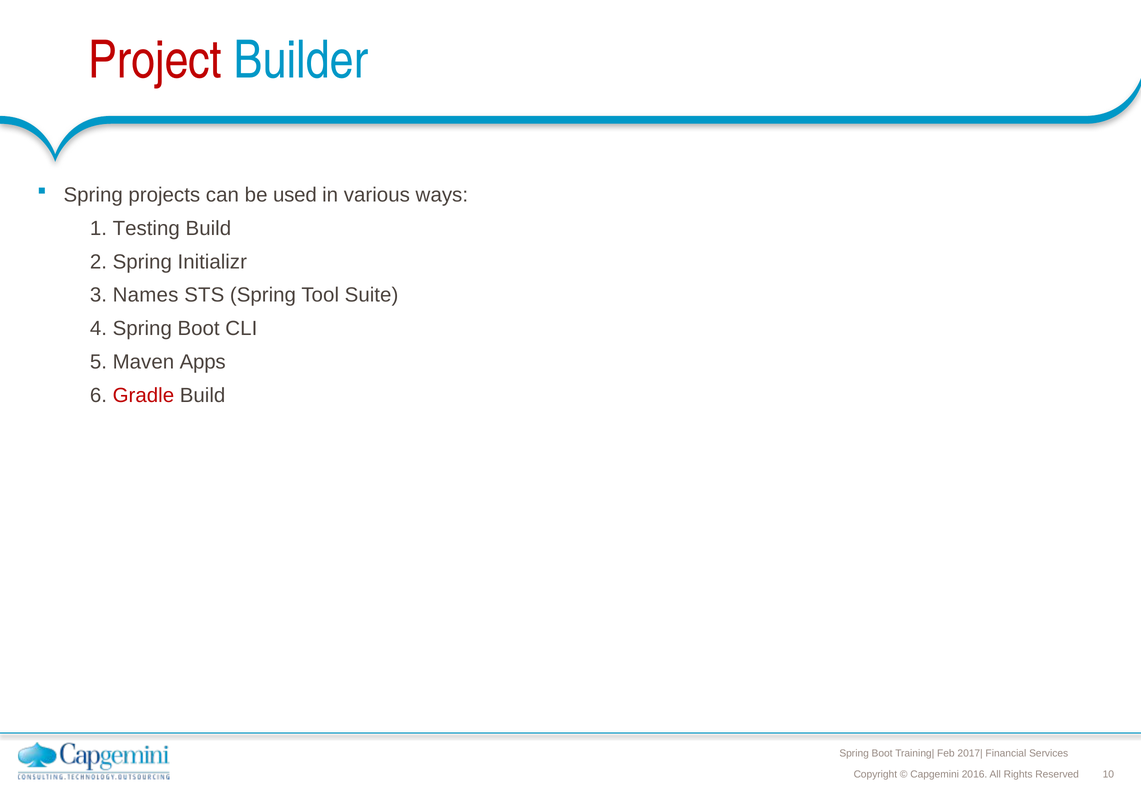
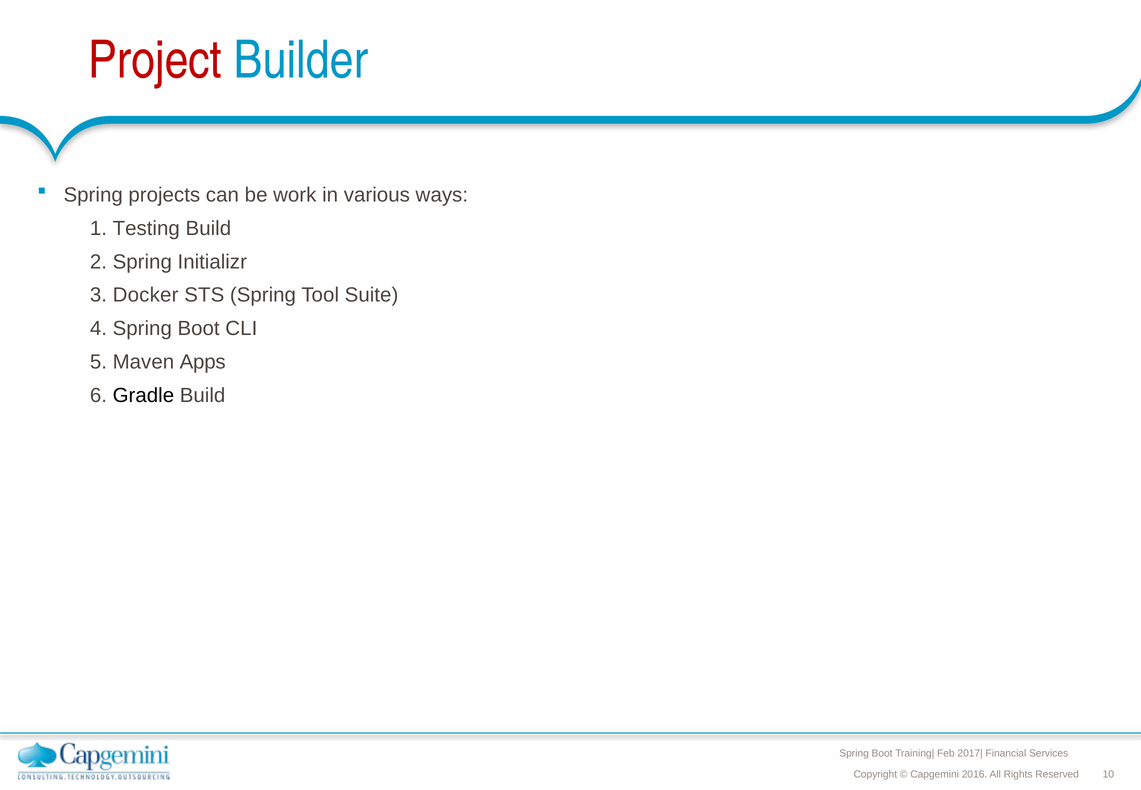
used: used -> work (295, 195)
Names: Names -> Docker (146, 295)
Gradle colour: red -> black (143, 395)
